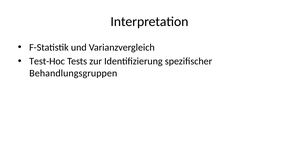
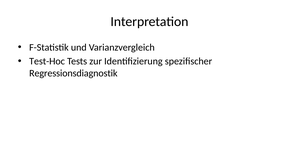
Behandlungsgruppen: Behandlungsgruppen -> Regressionsdiagnostik (73, 73)
